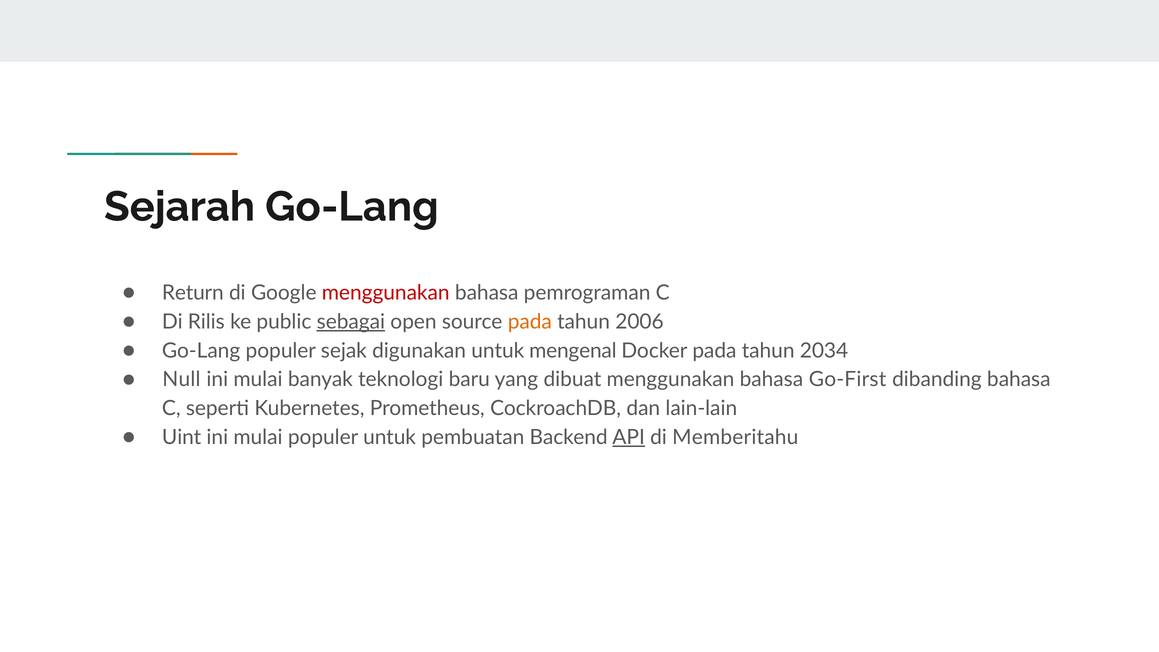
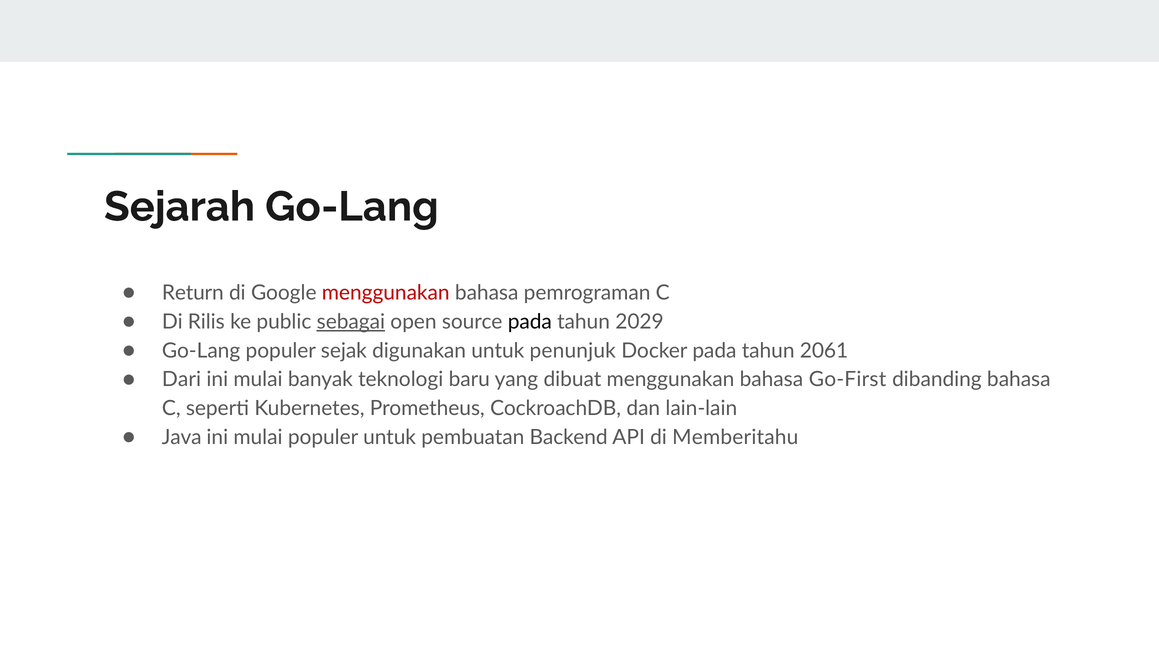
pada colour: orange -> black (530, 322)
2006: 2006 -> 2029 (640, 322)
mengenal: mengenal -> penunjuk (573, 351)
2034: 2034 -> 2061 (824, 351)
Null: Null -> Dari (182, 380)
Uint: Uint -> Java (182, 437)
API underline: present -> none (629, 437)
